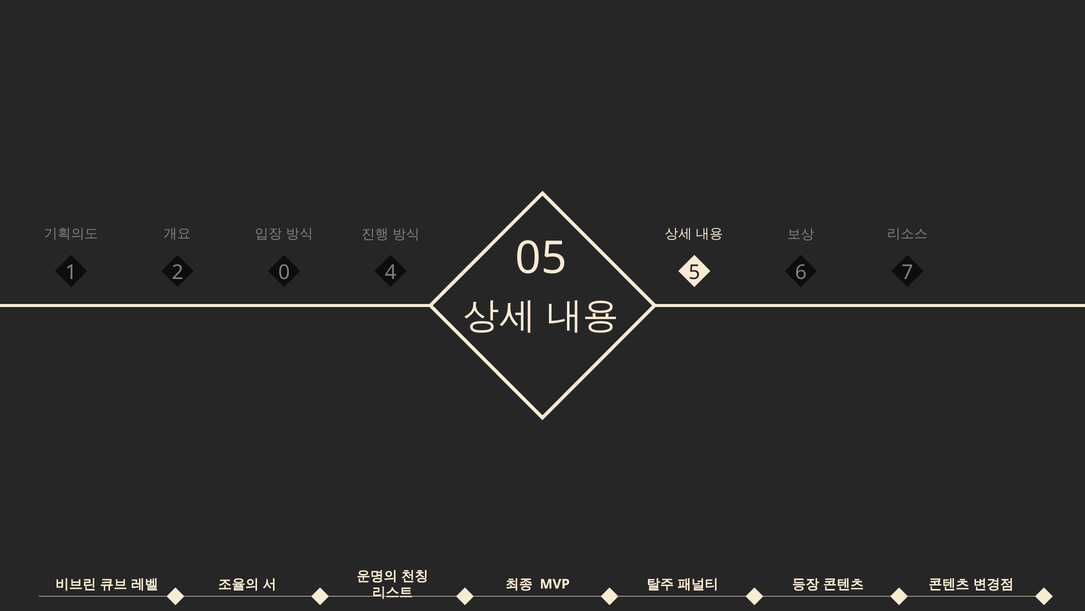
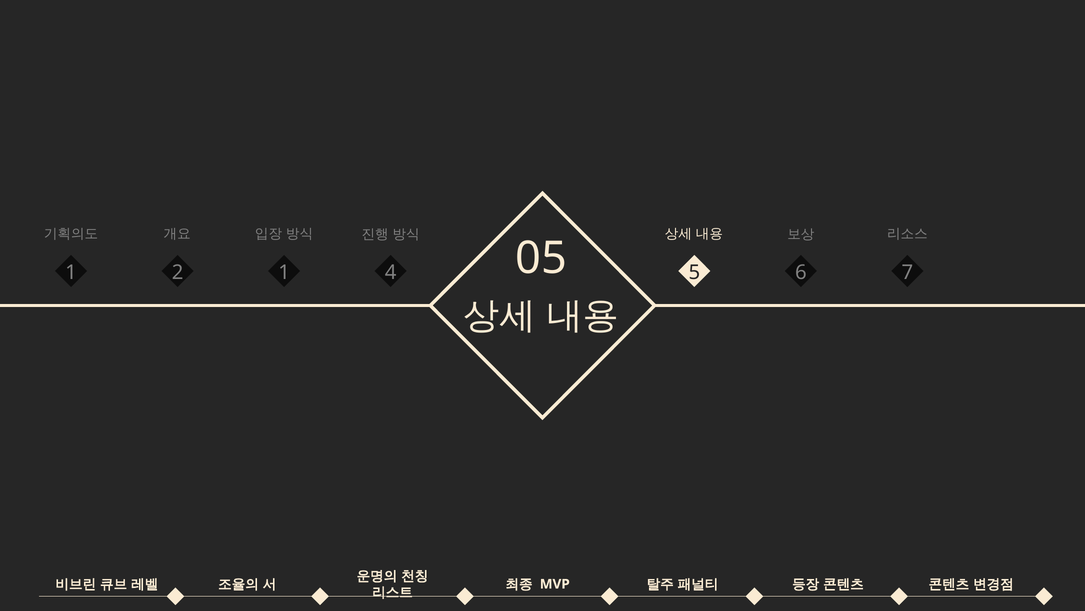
2 0: 0 -> 1 (284, 272)
